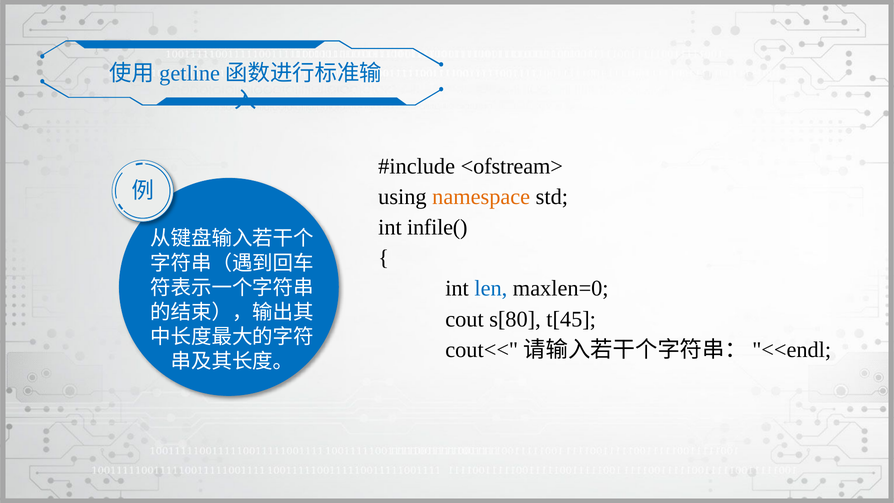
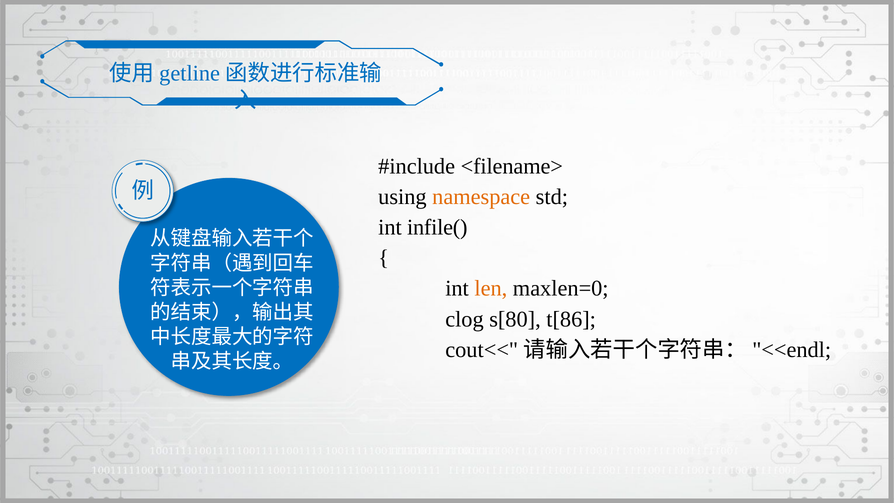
<ofstream>: <ofstream> -> <filename> (512, 166)
len colour: blue -> orange (491, 289)
cout: cout -> clog (465, 319)
t[45: t[45 -> t[86 (571, 319)
